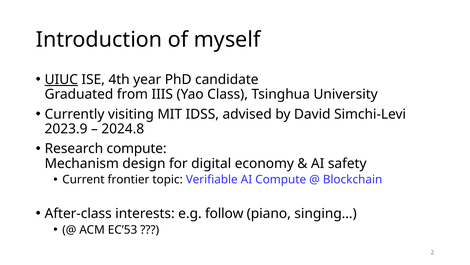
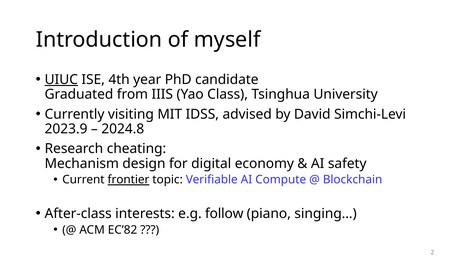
Research compute: compute -> cheating (137, 148)
frontier underline: none -> present (128, 179)
EC’53: EC’53 -> EC’82 (123, 229)
